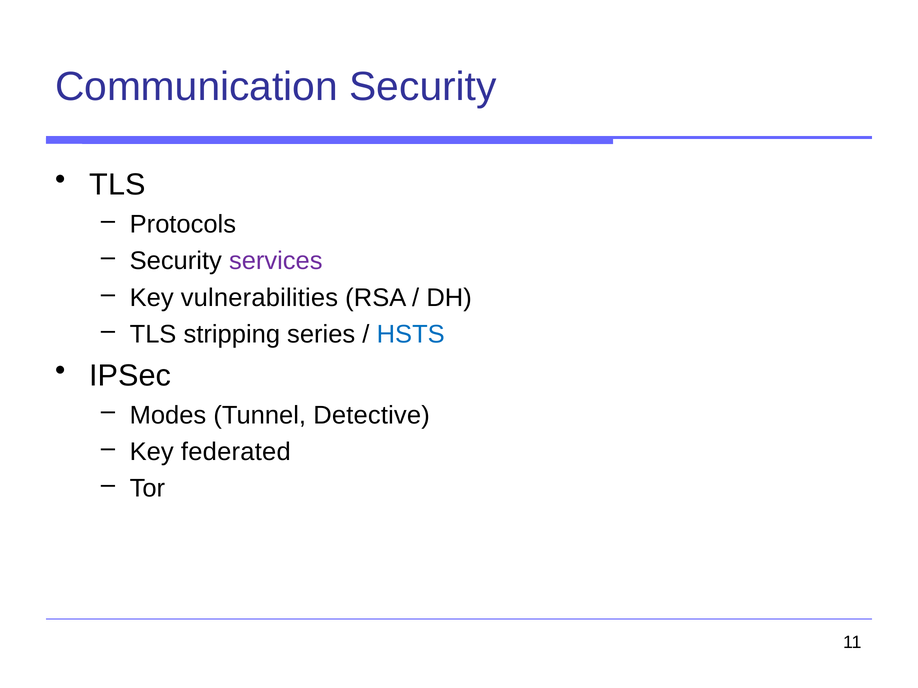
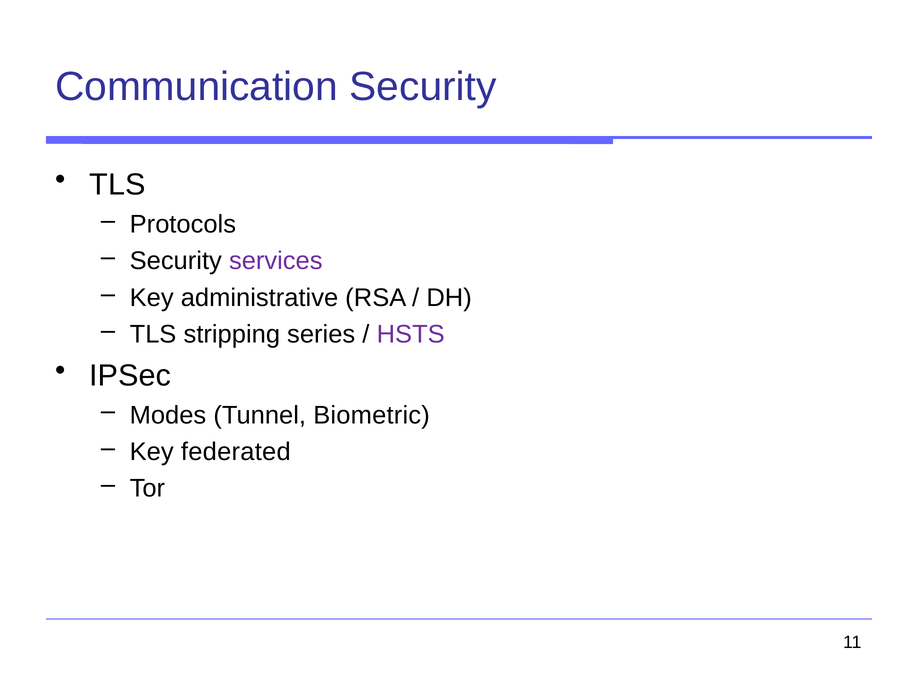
vulnerabilities: vulnerabilities -> administrative (259, 298)
HSTS colour: blue -> purple (411, 335)
Detective: Detective -> Biometric (372, 415)
